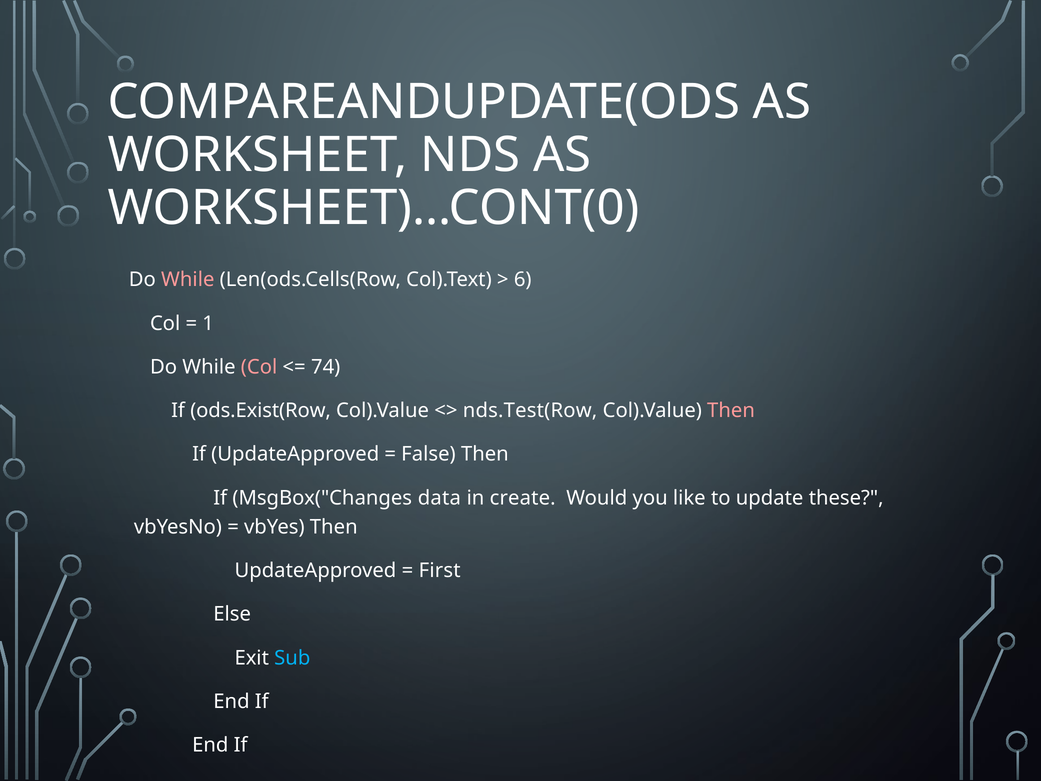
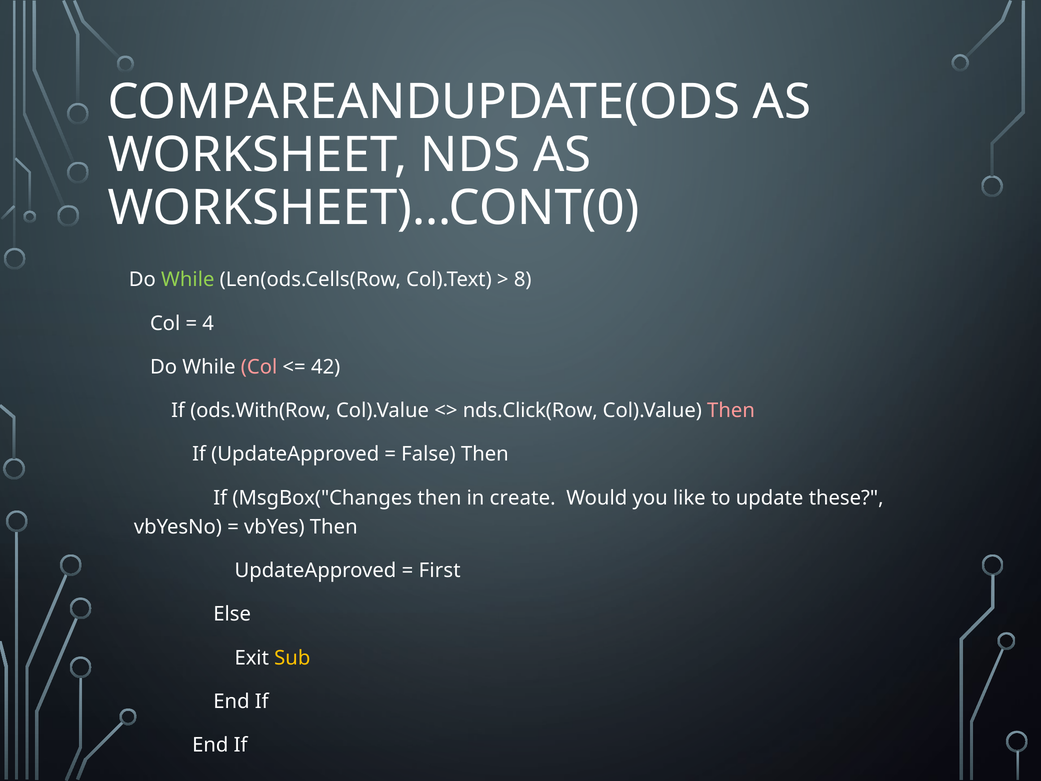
While colour: pink -> light green (188, 280)
6: 6 -> 8 (523, 280)
1: 1 -> 4 (208, 323)
74: 74 -> 42 (326, 367)
ods.Exist(Row: ods.Exist(Row -> ods.With(Row (261, 411)
nds.Test(Row: nds.Test(Row -> nds.Click(Row (530, 411)
MsgBox("Changes data: data -> then (439, 498)
Sub colour: light blue -> yellow (292, 658)
